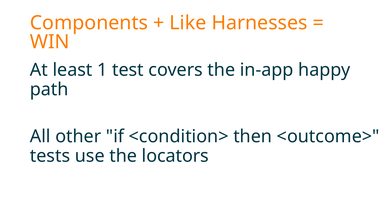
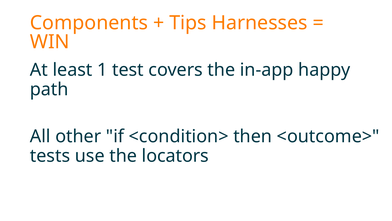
Like: Like -> Tips (188, 23)
